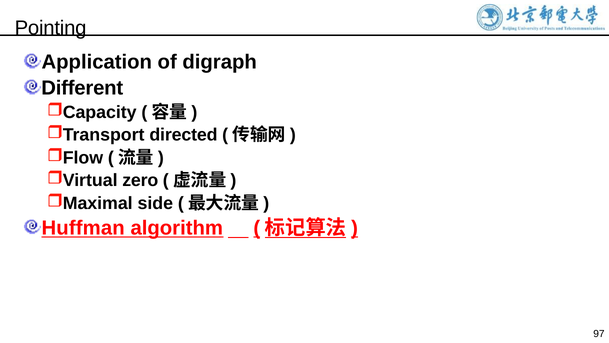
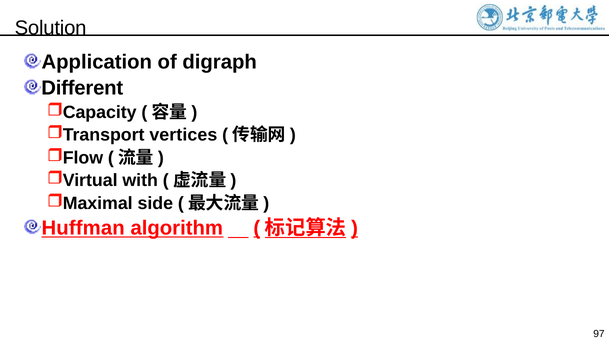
Pointing: Pointing -> Solution (51, 28)
directed: directed -> vertices (183, 135)
zero: zero -> with (140, 180)
